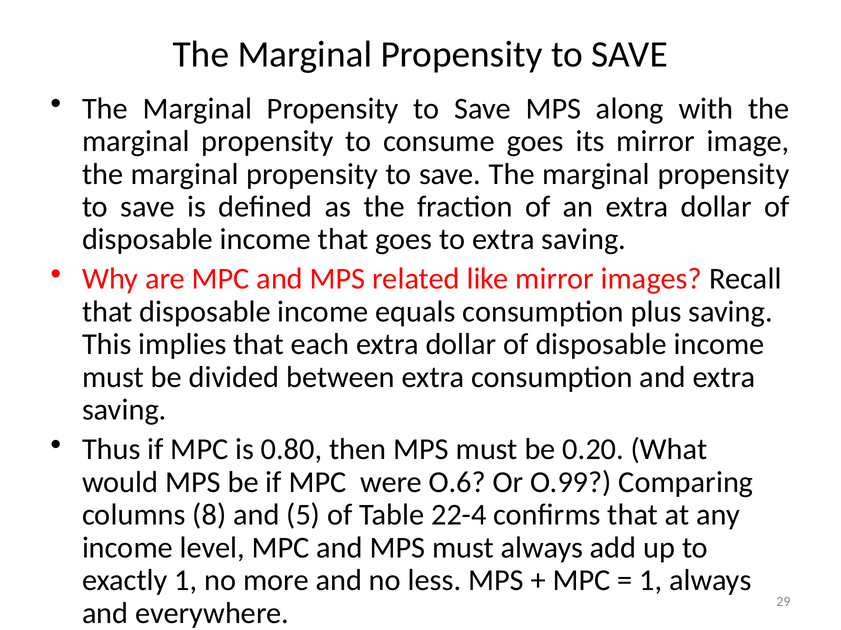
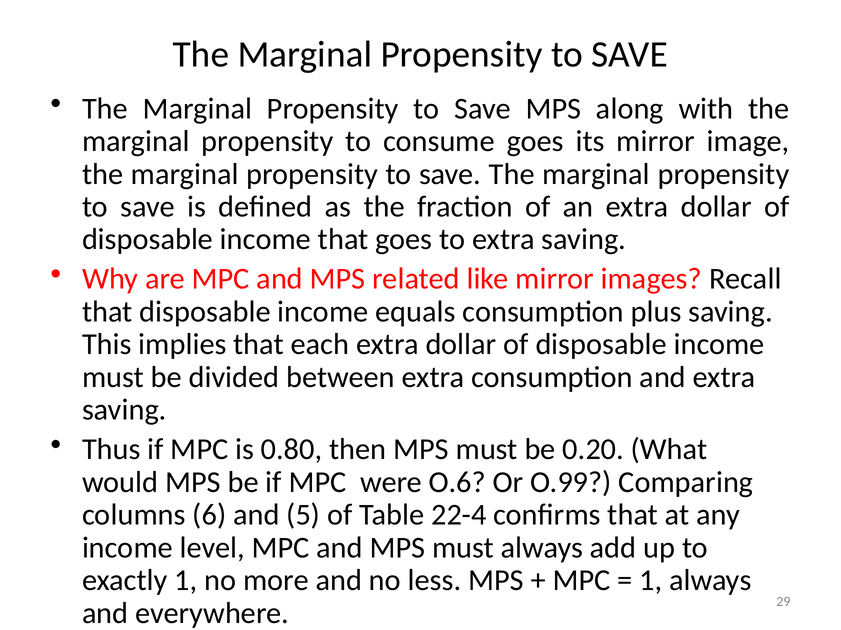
8: 8 -> 6 (209, 515)
